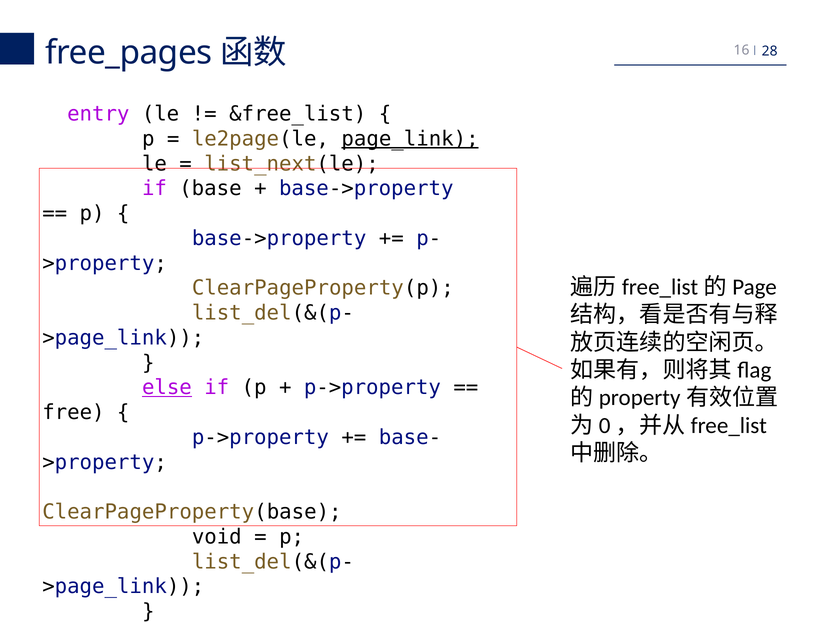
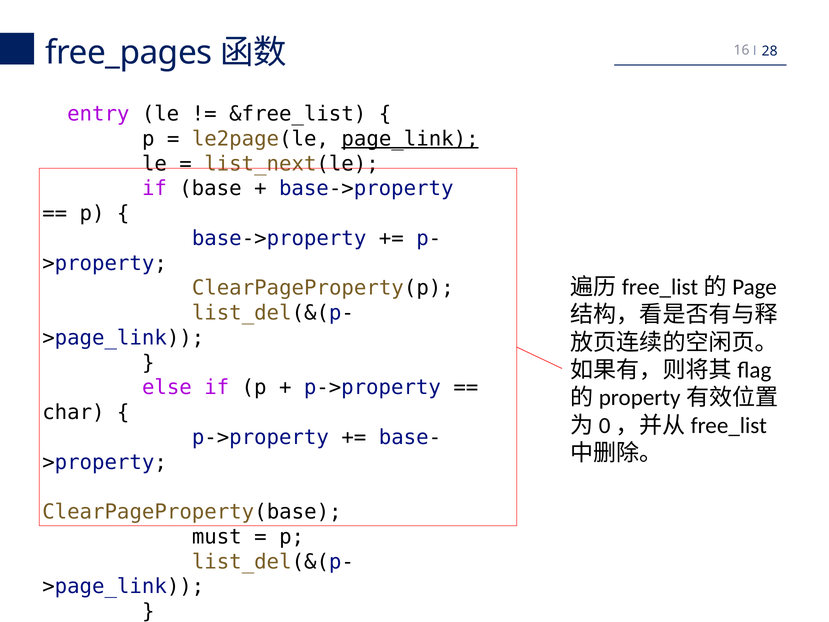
else underline: present -> none (167, 387)
free: free -> char (73, 412)
void: void -> must (217, 537)
